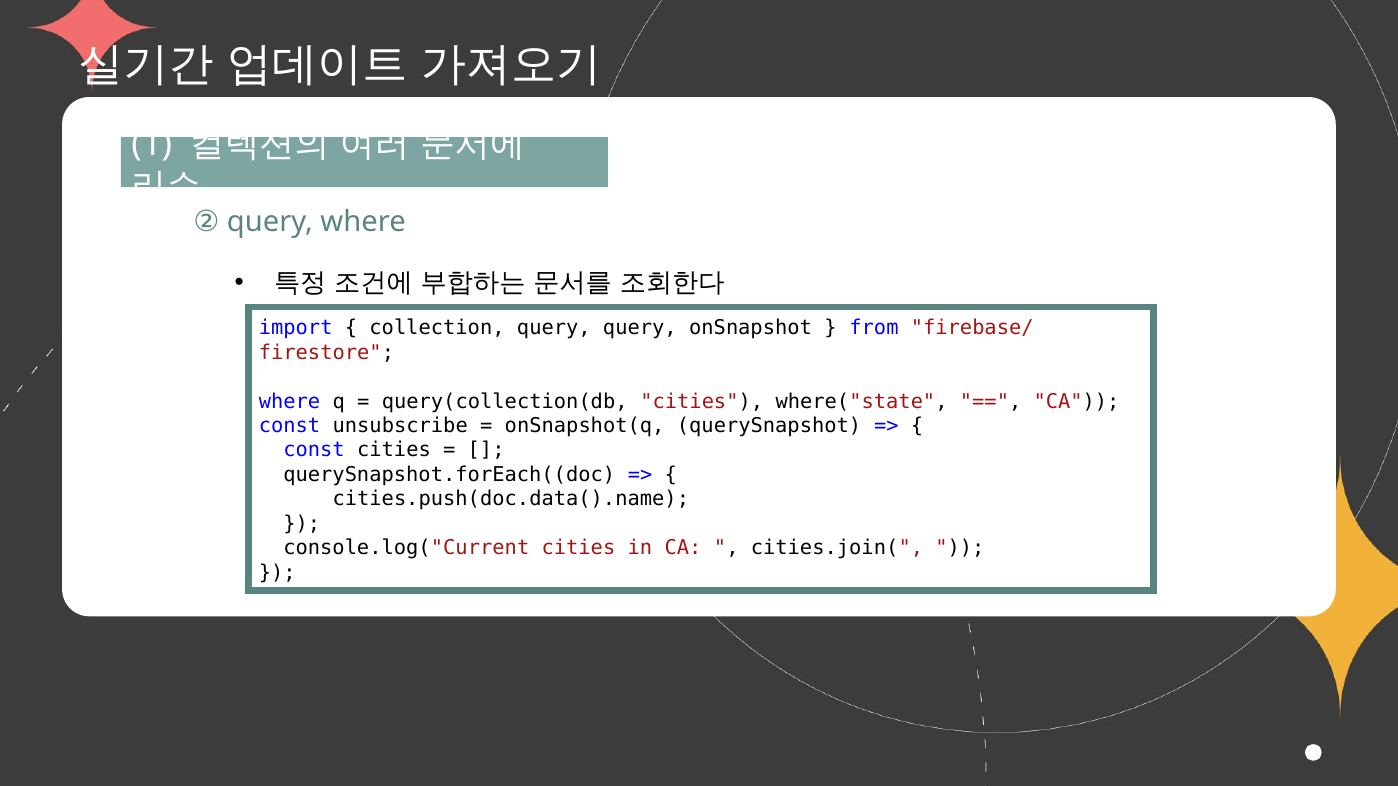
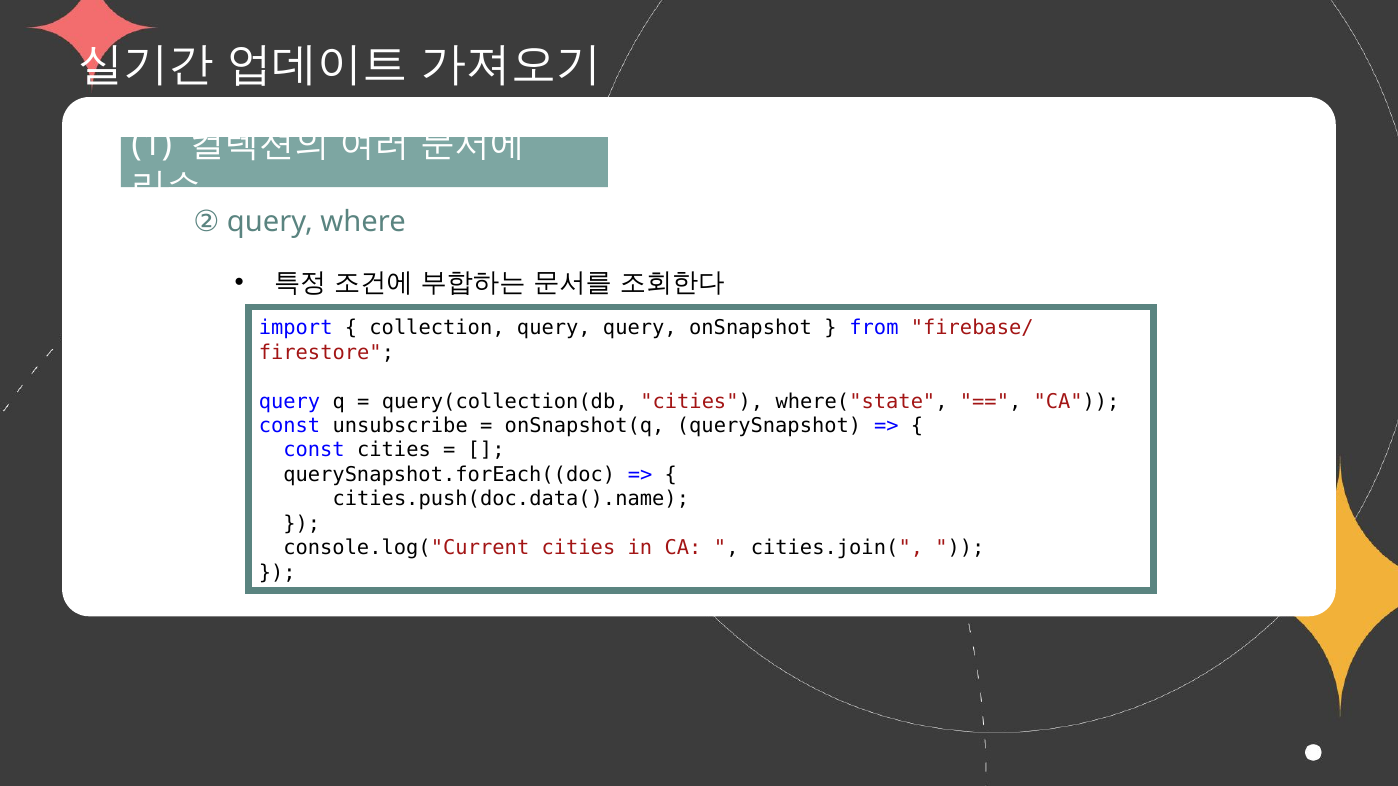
where: where -> query (290, 401)
